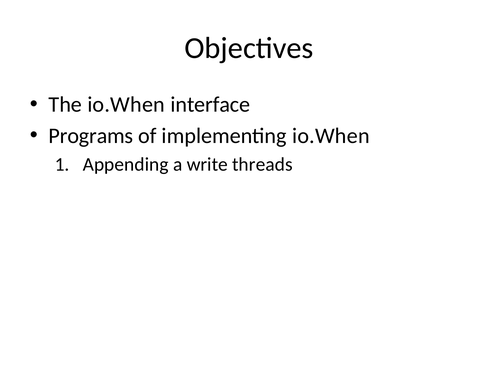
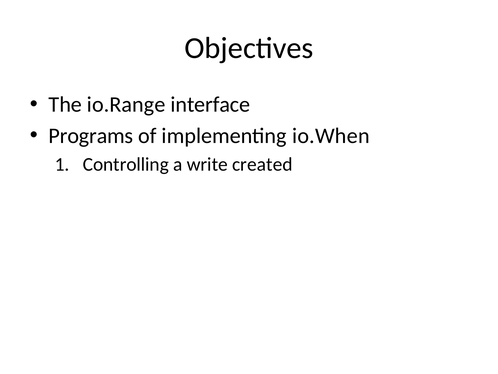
The io.When: io.When -> io.Range (126, 104)
Appending: Appending -> Controlling (126, 164)
threads: threads -> created (262, 164)
